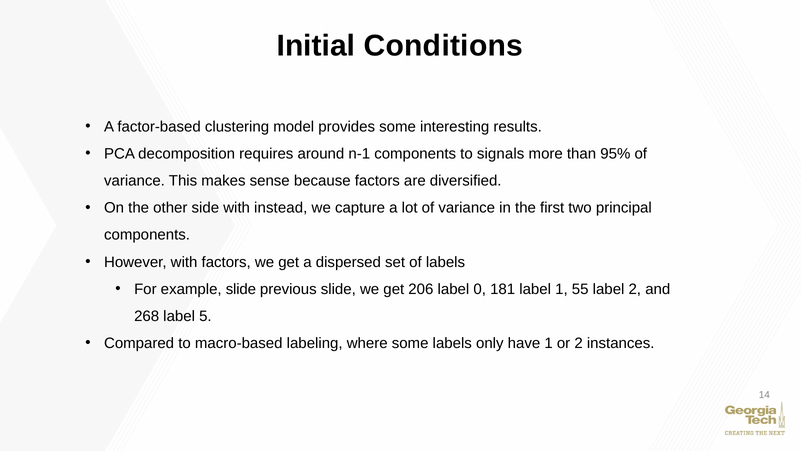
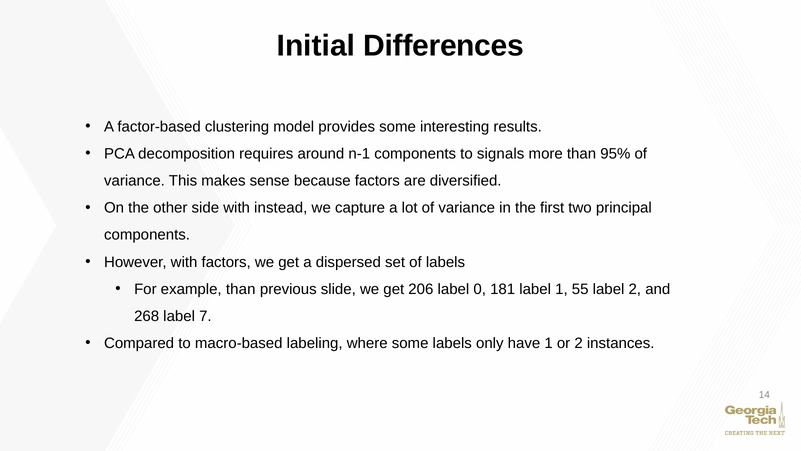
Conditions: Conditions -> Differences (444, 46)
example slide: slide -> than (241, 289)
5: 5 -> 7 (205, 316)
